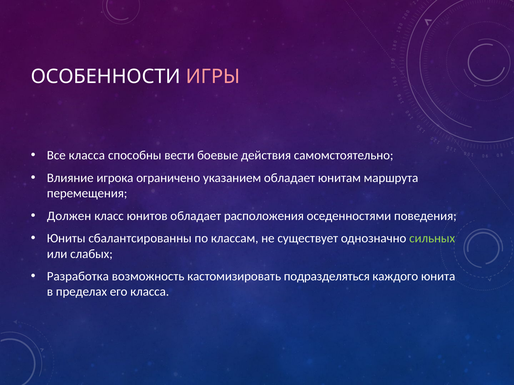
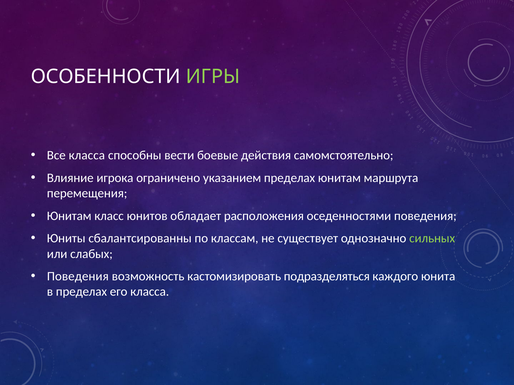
ИГРЫ colour: pink -> light green (213, 77)
указанием обладает: обладает -> пределах (290, 178)
Должен: Должен -> Юнитам (69, 216)
Разработка: Разработка -> Поведения (78, 277)
